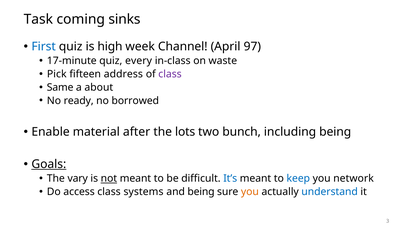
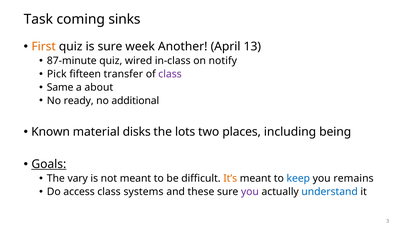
First colour: blue -> orange (44, 47)
is high: high -> sure (110, 47)
Channel: Channel -> Another (183, 47)
97: 97 -> 13 (252, 47)
17-minute: 17-minute -> 87-minute (72, 61)
every: every -> wired (139, 61)
waste: waste -> notify (223, 61)
address: address -> transfer (123, 74)
borrowed: borrowed -> additional (135, 101)
Enable: Enable -> Known (51, 132)
after: after -> disks (137, 132)
bunch: bunch -> places (242, 132)
not underline: present -> none (109, 179)
It’s colour: blue -> orange (230, 179)
network: network -> remains (354, 179)
and being: being -> these (201, 192)
you colour: orange -> purple (250, 192)
